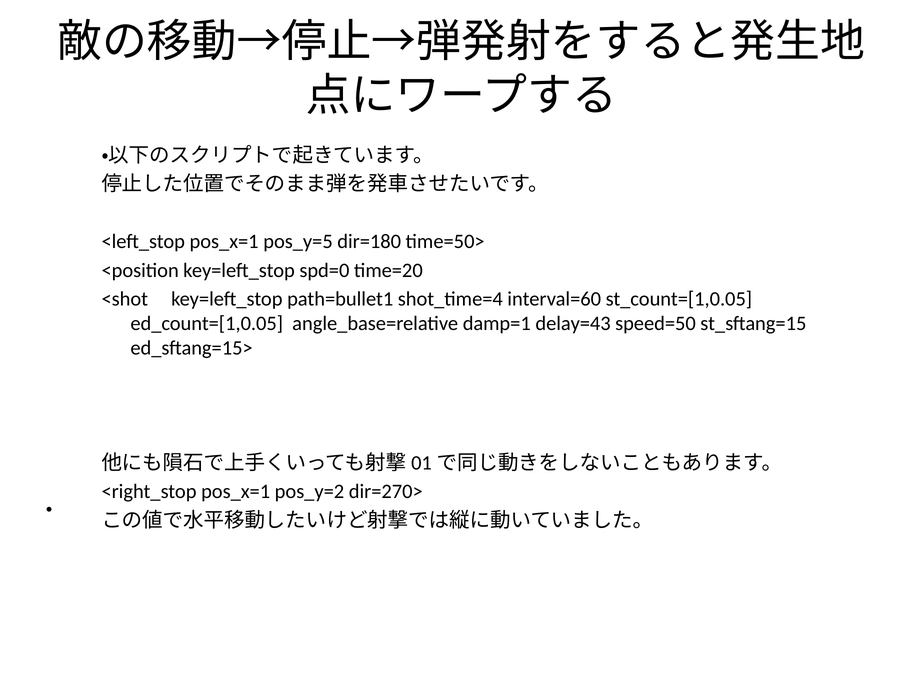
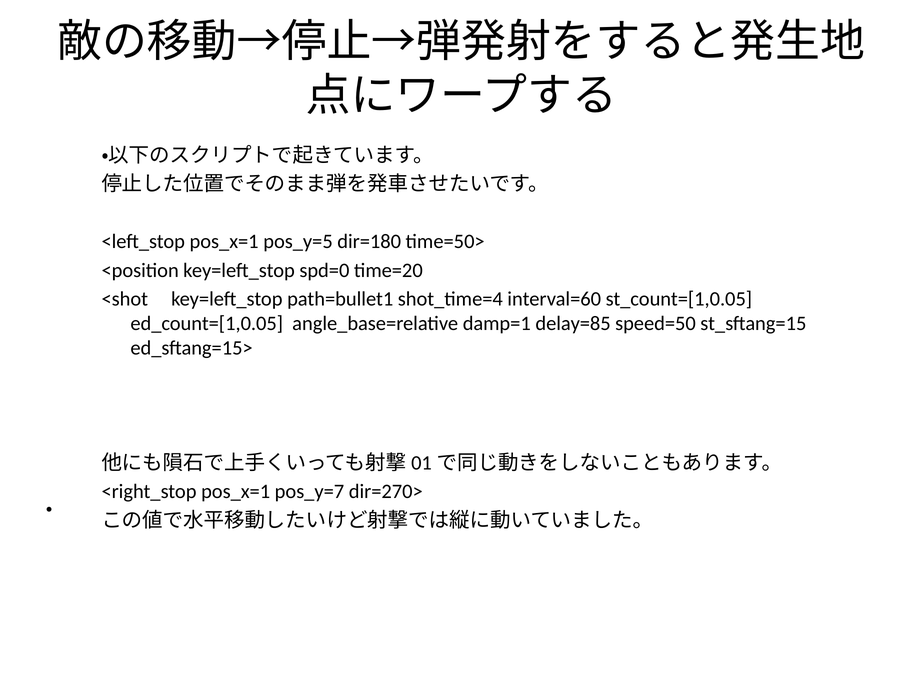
delay=43: delay=43 -> delay=85 (573, 323)
pos_y=2: pos_y=2 -> pos_y=7 (309, 491)
